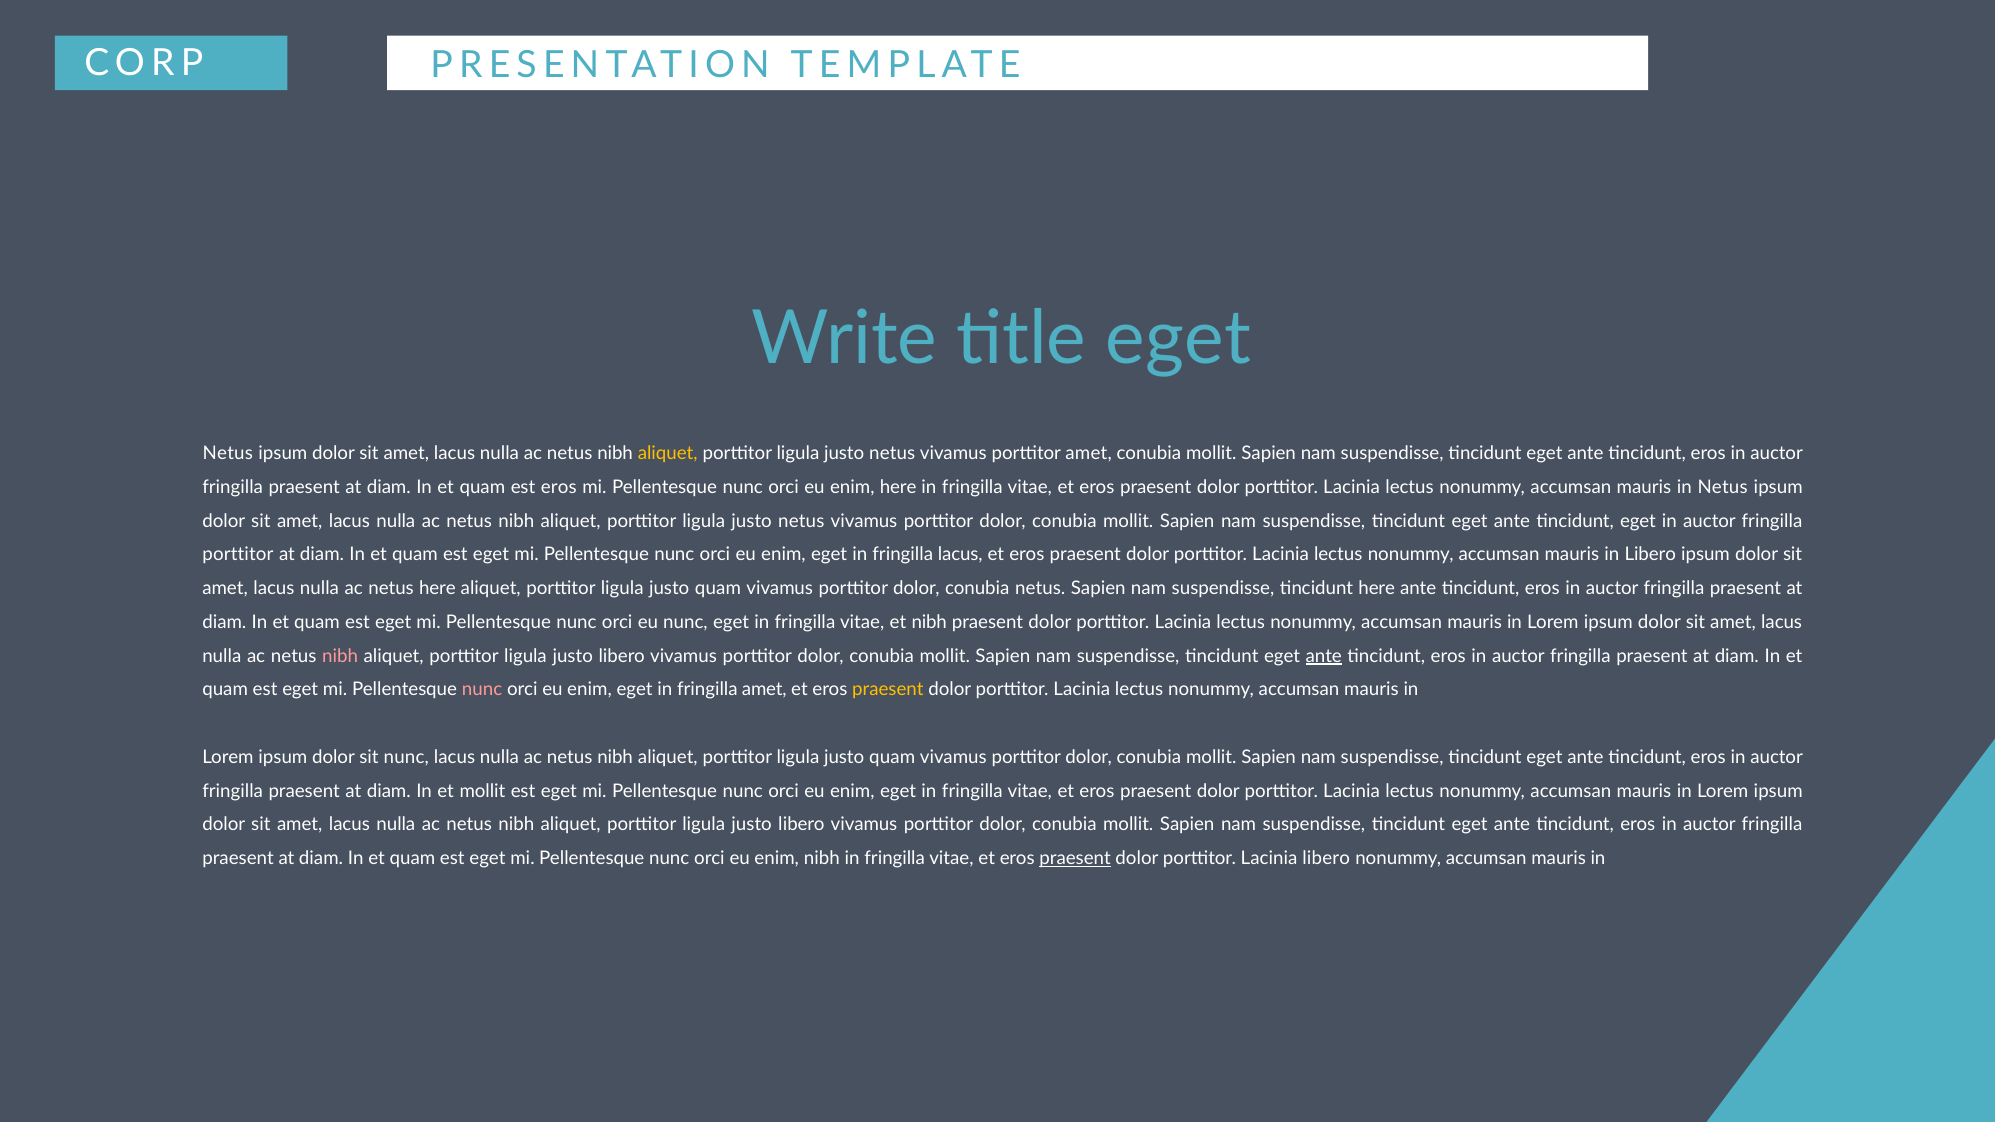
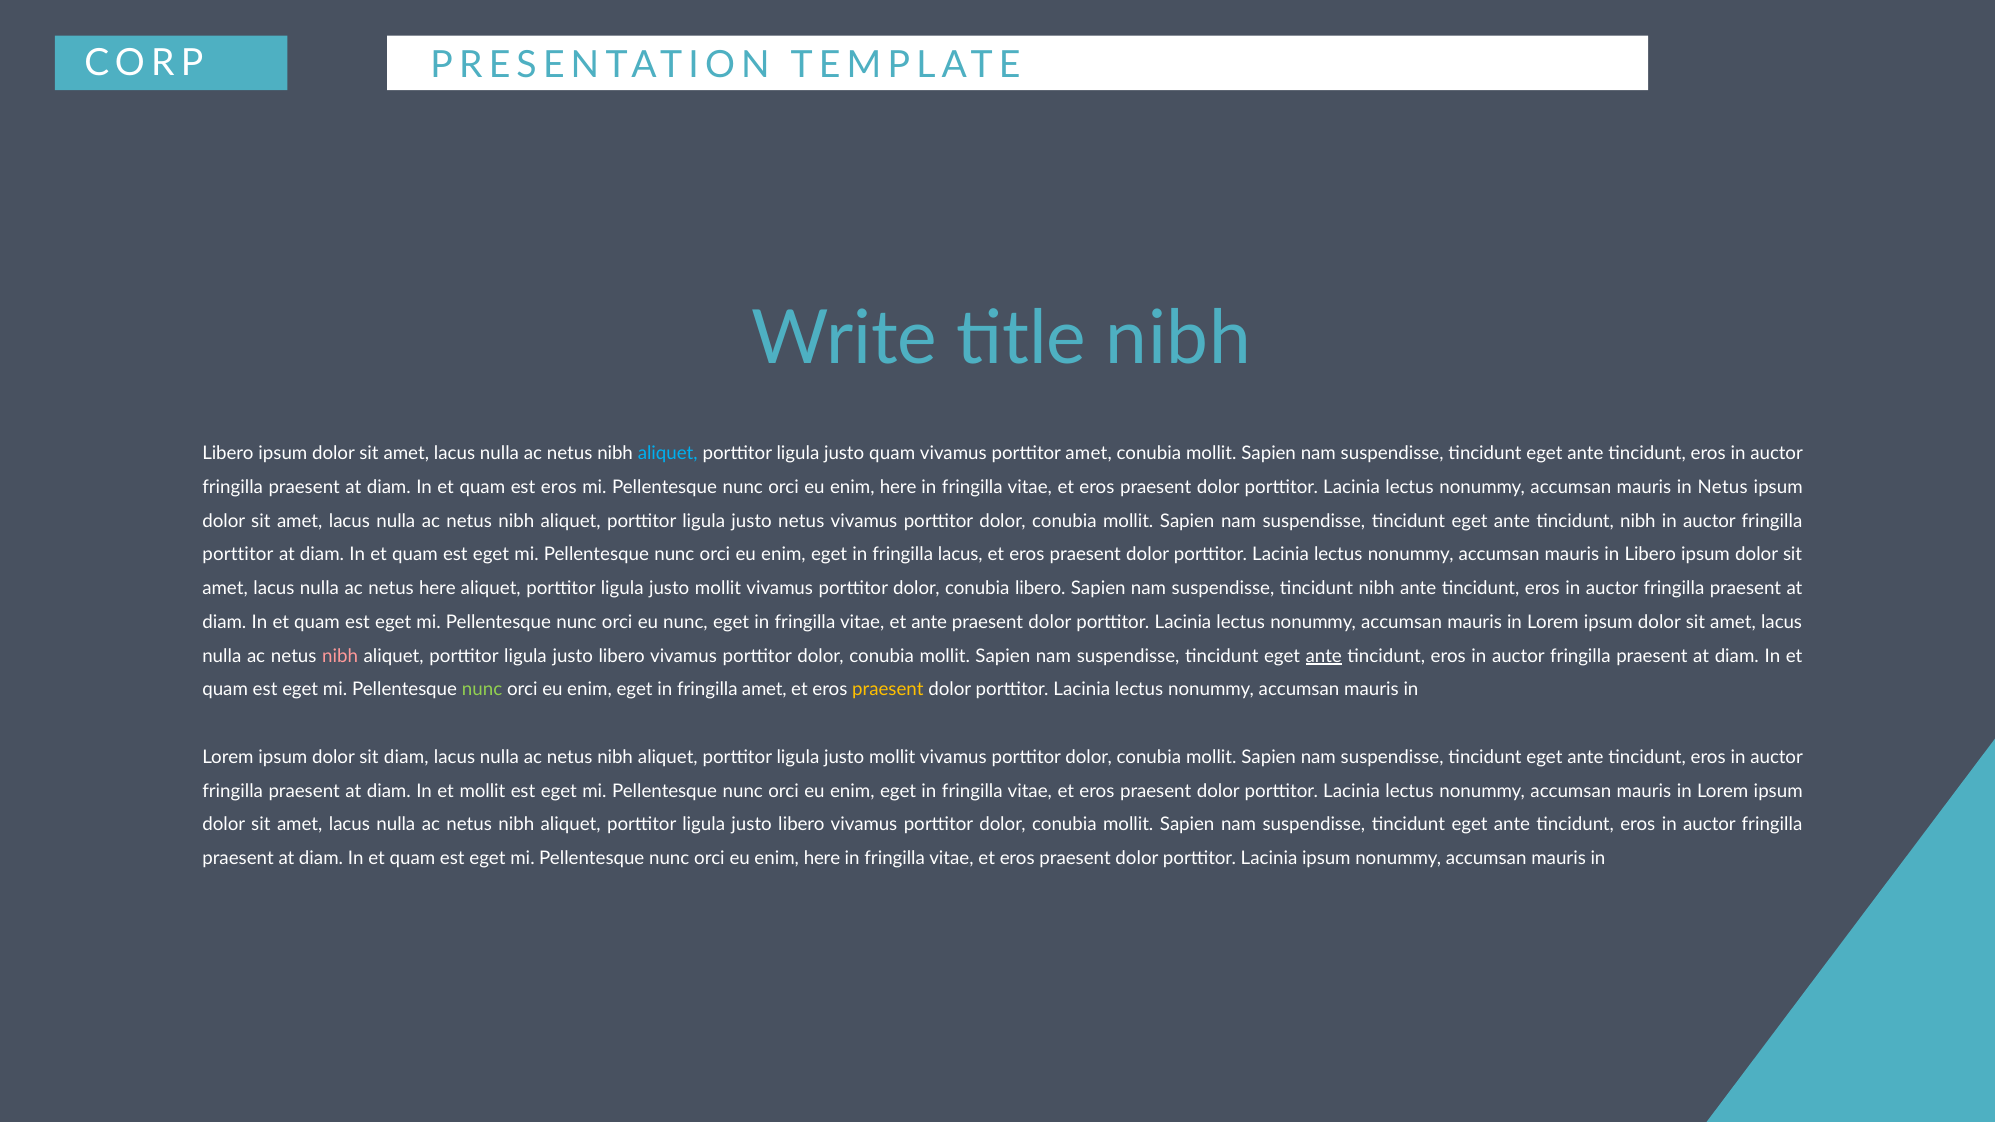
title eget: eget -> nibh (1178, 339)
Netus: Netus -> Libero (228, 454)
aliquet colour: yellow -> light blue (668, 454)
netus: netus -> quam (892, 454)
ante tincidunt eget: eget -> nibh (1638, 521)
quam: quam -> mollit (718, 589)
conubia netus: netus -> libero (1040, 589)
suspendisse tincidunt here: here -> nibh (1377, 589)
et nibh: nibh -> ante (929, 622)
nunc colour: pink -> light green (482, 690)
sit nunc: nunc -> diam (406, 757)
quam: quam -> mollit (892, 757)
nibh: nibh -> here (822, 859)
praesent underline: present -> none (1075, 859)
Lacinia libero: libero -> ipsum (1326, 859)
